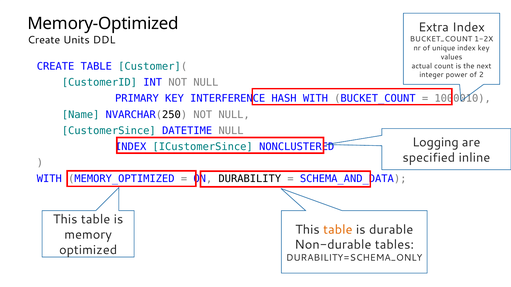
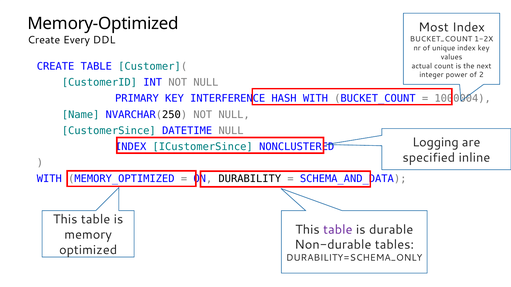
Extra: Extra -> Most (433, 27)
Units: Units -> Every (77, 40)
1000010: 1000010 -> 1000004 (463, 99)
table colour: orange -> purple (338, 230)
